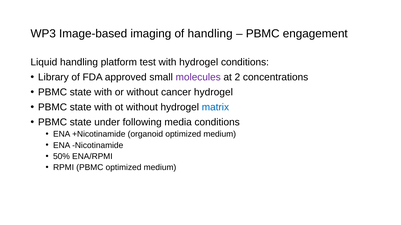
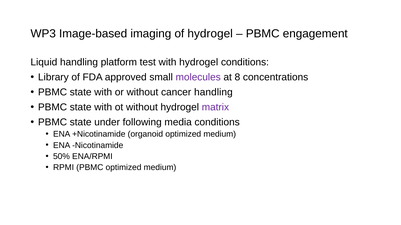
of handling: handling -> hydrogel (210, 34)
2: 2 -> 8 (237, 77)
cancer hydrogel: hydrogel -> handling (213, 92)
matrix colour: blue -> purple (215, 107)
